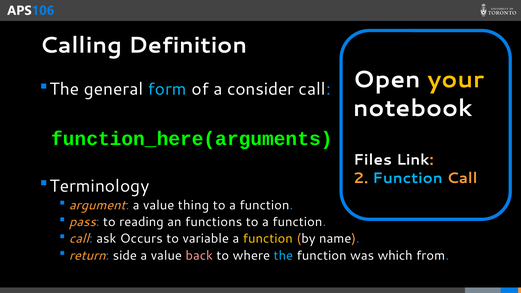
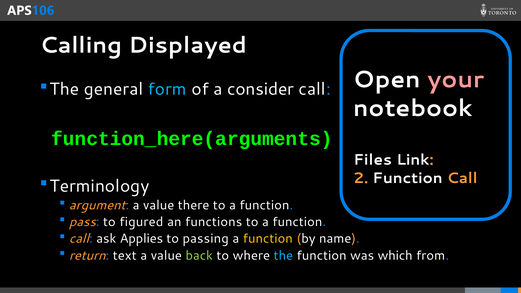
Definition: Definition -> Displayed (188, 45)
your colour: yellow -> pink (456, 80)
Function colour: light blue -> white (408, 178)
thing: thing -> there (194, 205)
reading: reading -> figured (141, 222)
Occurs: Occurs -> Applies (141, 239)
variable: variable -> passing (206, 239)
side: side -> text (125, 256)
back colour: pink -> light green (199, 256)
